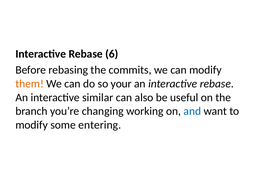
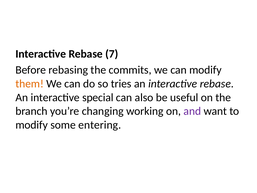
6: 6 -> 7 (112, 54)
your: your -> tries (121, 84)
similar: similar -> special (98, 97)
and colour: blue -> purple (192, 111)
